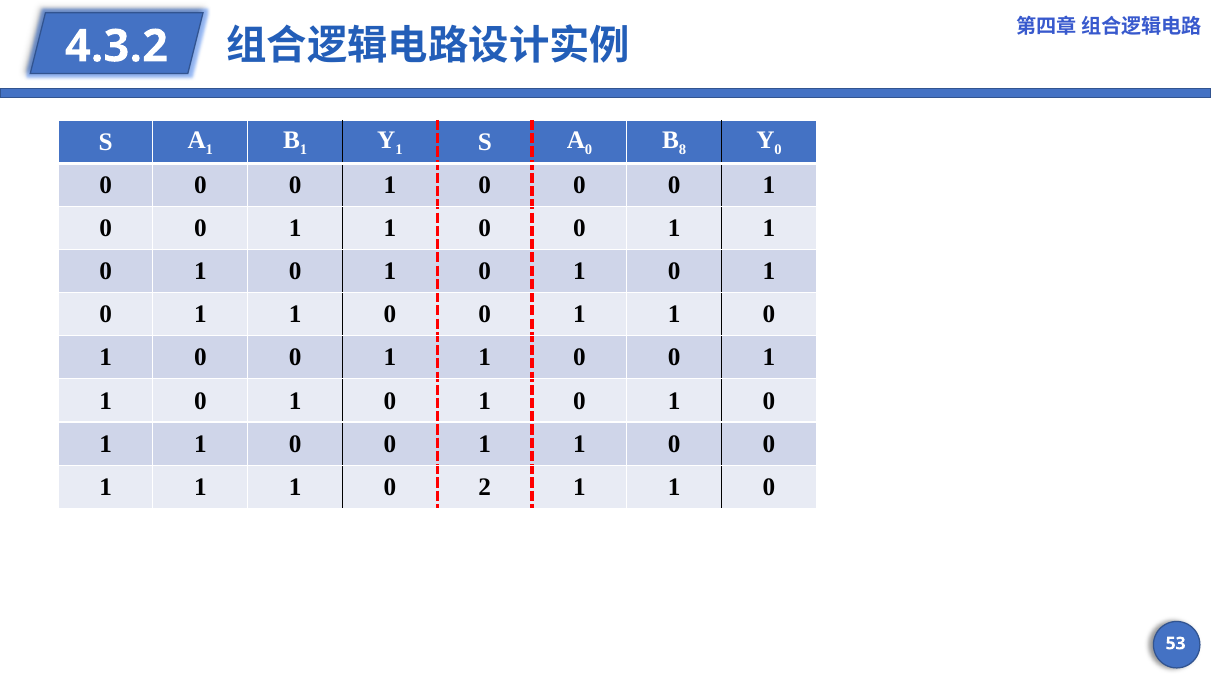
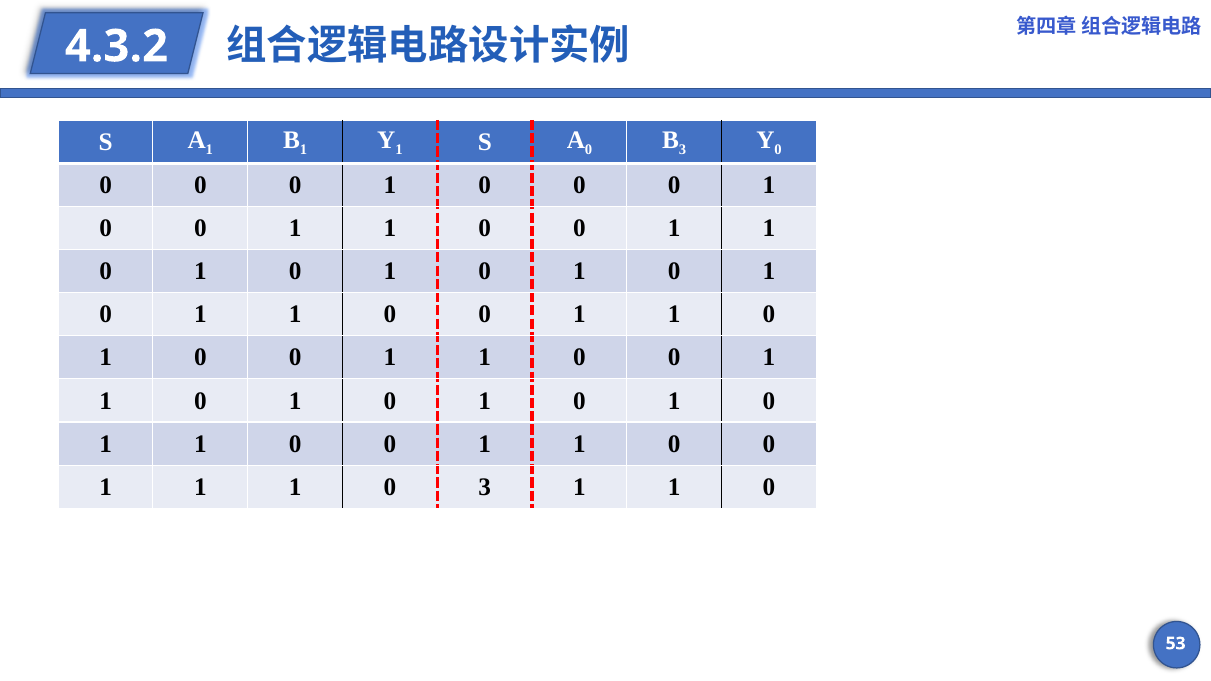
8: 8 -> 3 (683, 150)
0 2: 2 -> 3 (485, 487)
